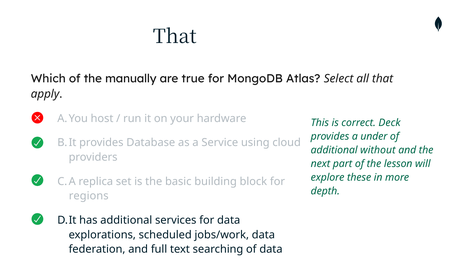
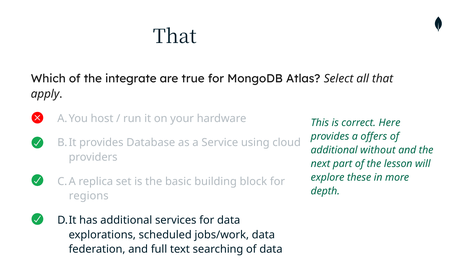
manually: manually -> integrate (131, 79)
Deck: Deck -> Here (390, 123)
under: under -> offers (374, 136)
